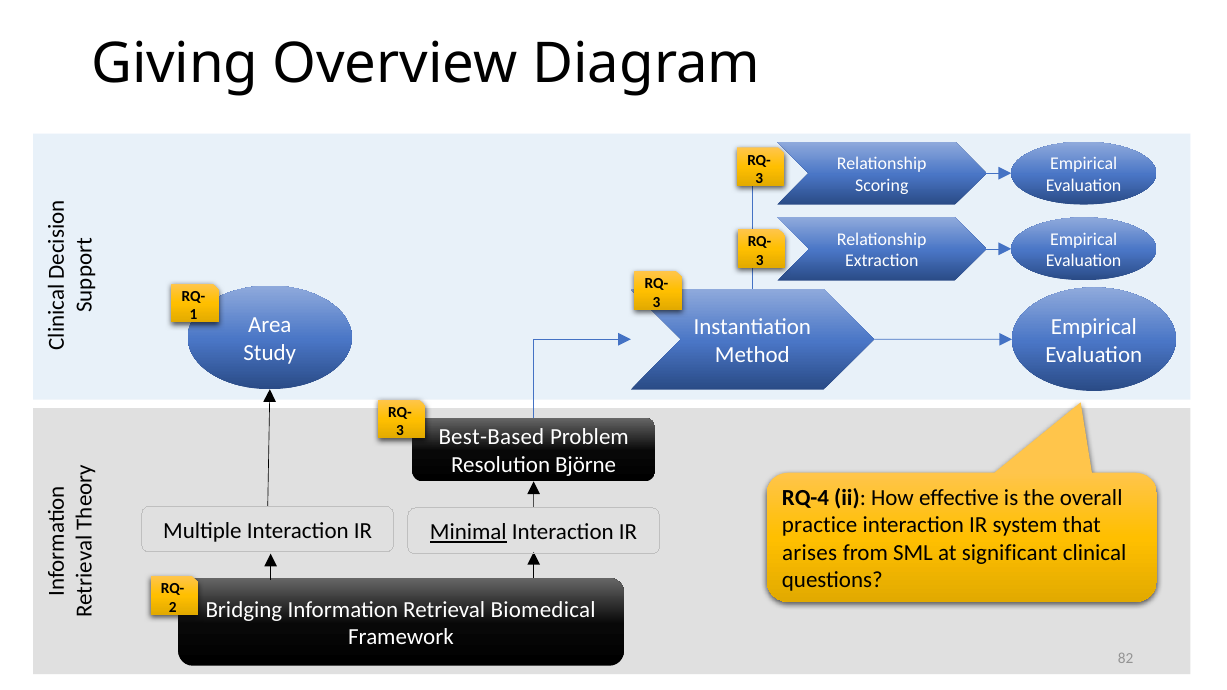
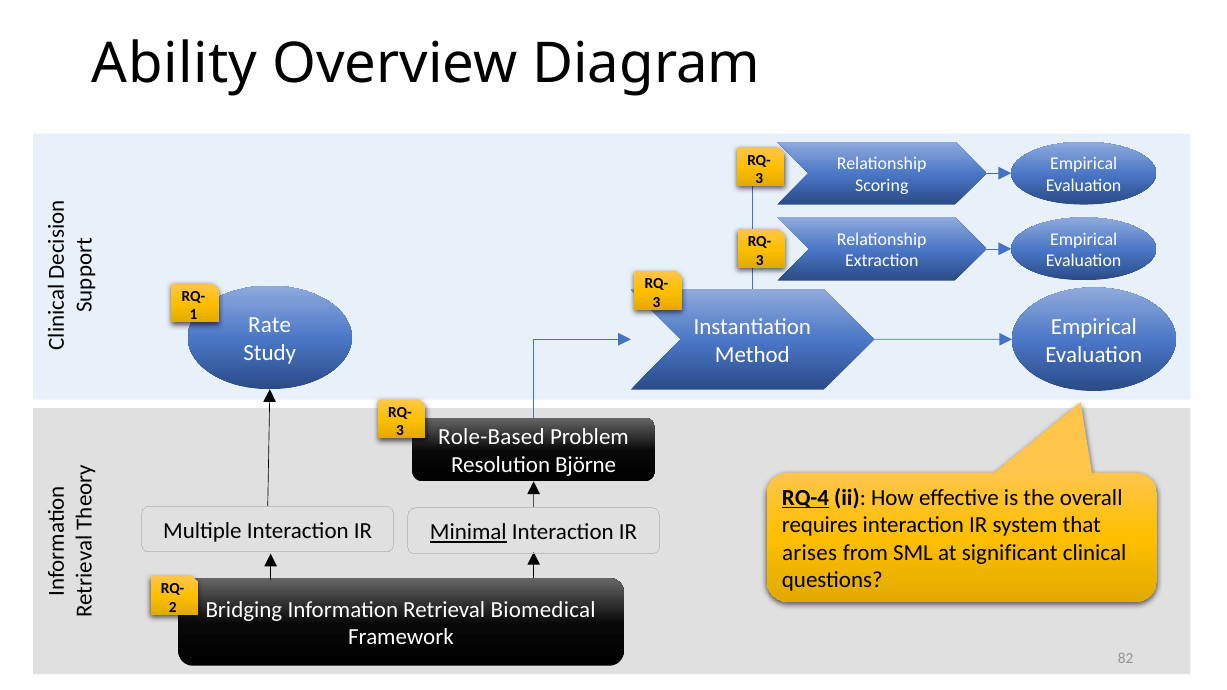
Giving: Giving -> Ability (175, 64)
Area: Area -> Rate (270, 325)
Best-Based: Best-Based -> Role-Based (491, 437)
RQ-4 underline: none -> present (805, 498)
practice: practice -> requires (820, 525)
